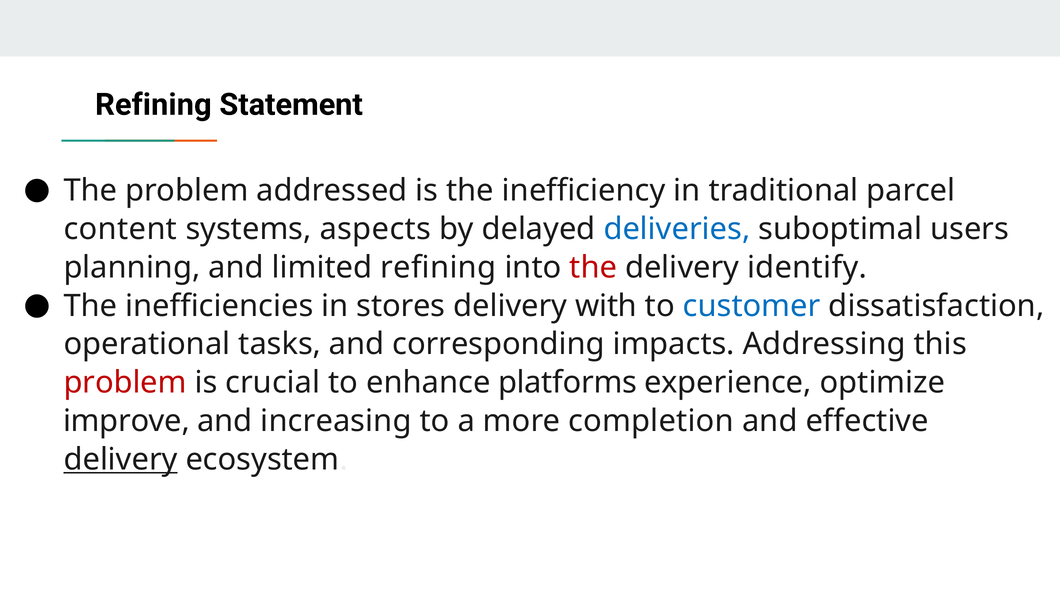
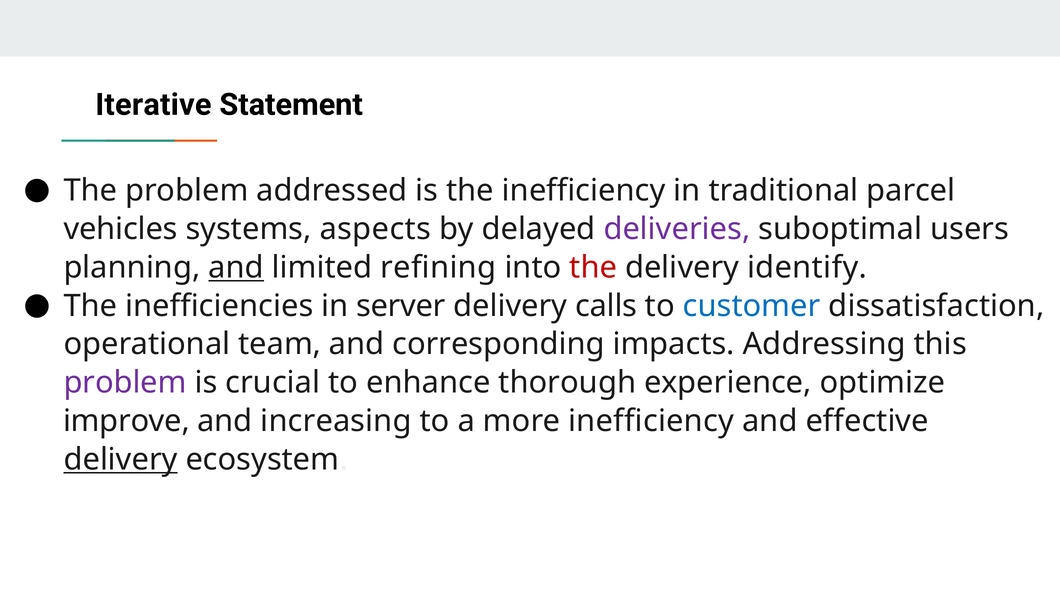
Refining: Refining -> Iterative (153, 105)
content: content -> vehicles (121, 229)
deliveries colour: blue -> purple (677, 229)
and underline: none -> present (236, 268)
stores: stores -> server (401, 306)
with: with -> calls (606, 306)
tasks: tasks -> team (280, 344)
problem colour: red -> purple (125, 383)
platforms: platforms -> thorough (567, 383)
more completion: completion -> inefficiency (651, 421)
